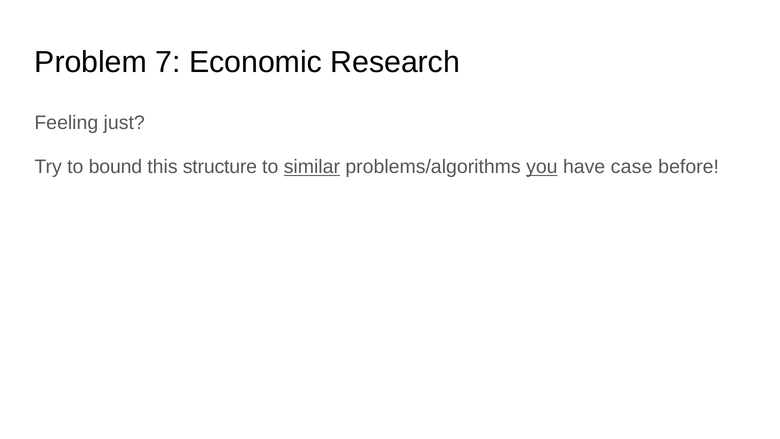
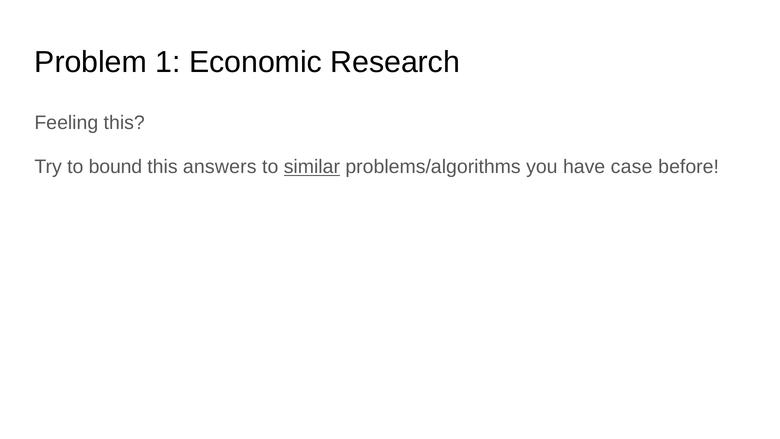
7: 7 -> 1 (168, 62)
Feeling just: just -> this (124, 123)
structure: structure -> answers (220, 167)
you underline: present -> none (542, 167)
